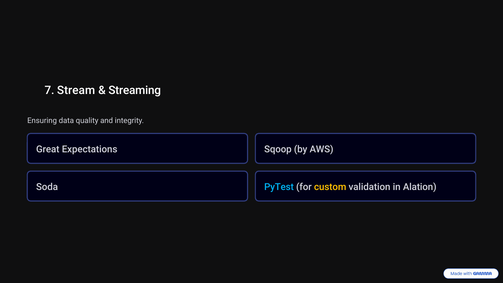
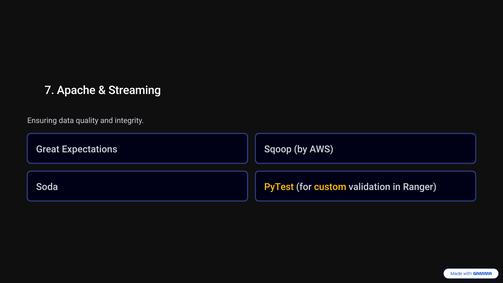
Stream: Stream -> Apache (76, 90)
PyTest colour: light blue -> yellow (279, 187)
Alation: Alation -> Ranger (420, 187)
